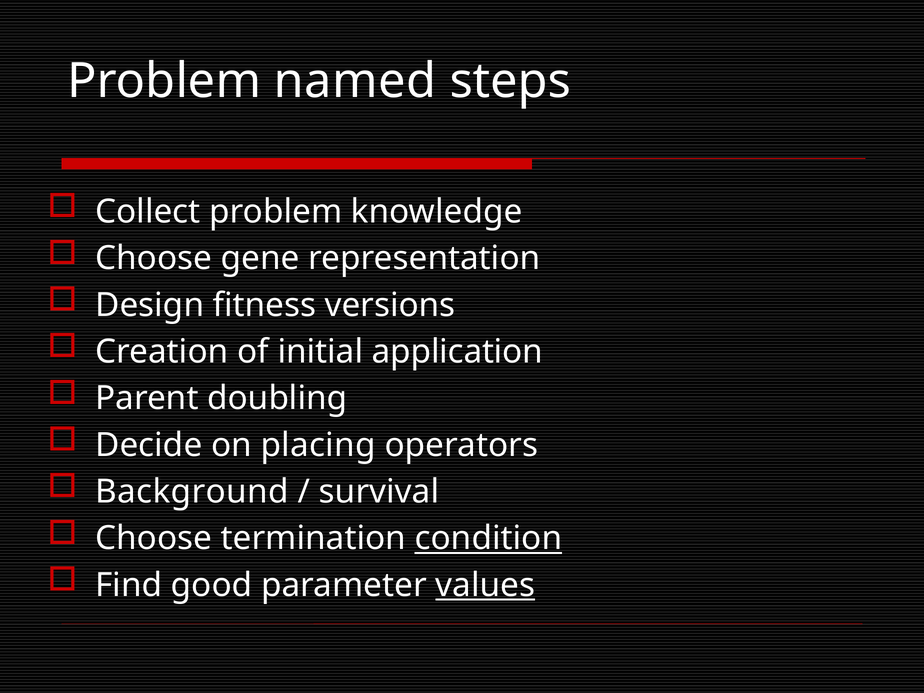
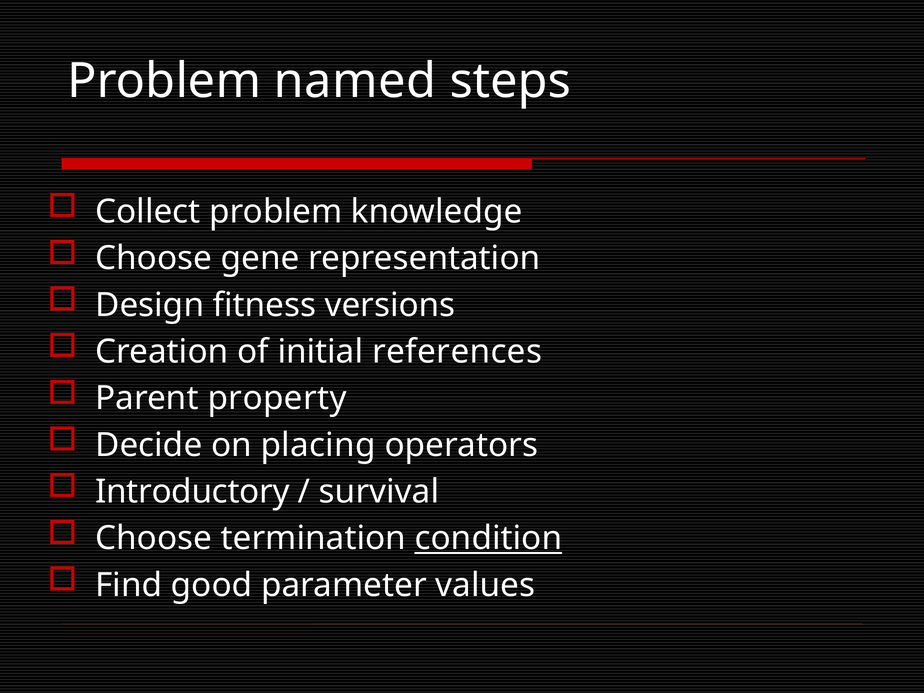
application: application -> references (457, 352)
doubling: doubling -> property (277, 398)
Background: Background -> Introductory (192, 492)
values underline: present -> none (485, 585)
